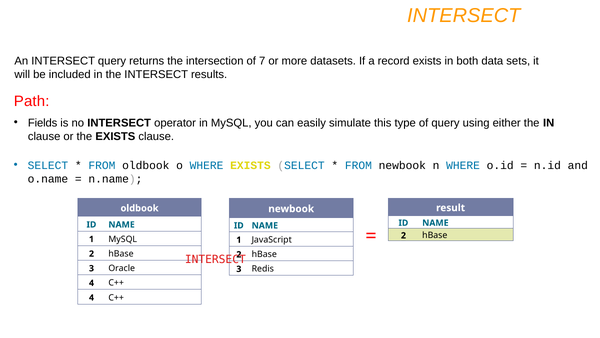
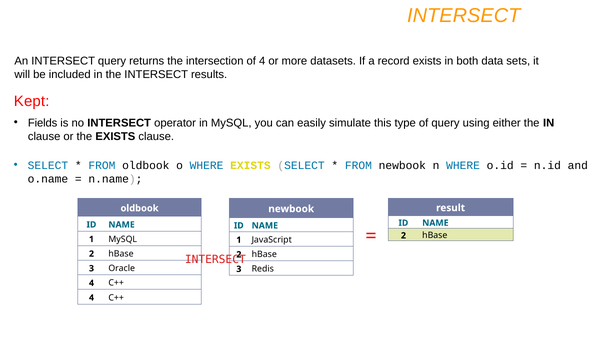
of 7: 7 -> 4 (262, 61)
Path: Path -> Kept (32, 101)
